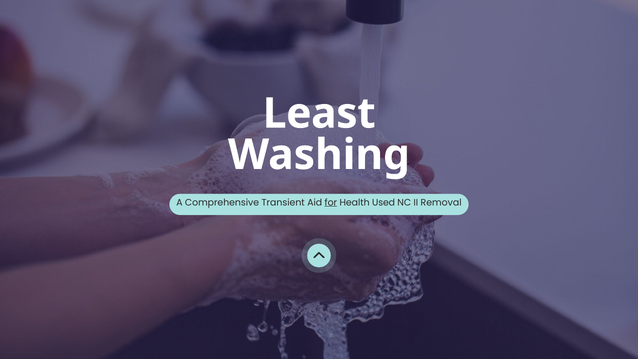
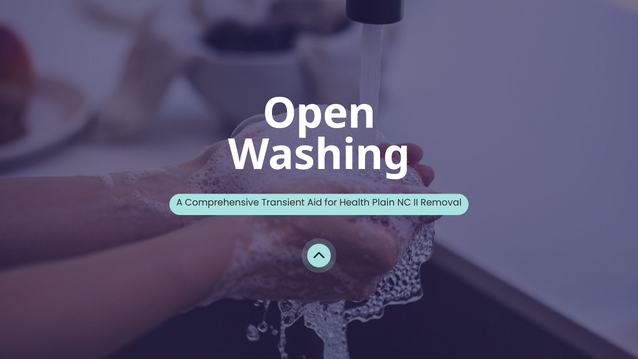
Least: Least -> Open (319, 114)
for underline: present -> none (331, 202)
Used: Used -> Plain (383, 202)
